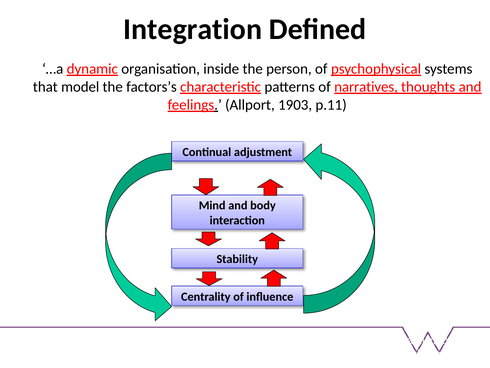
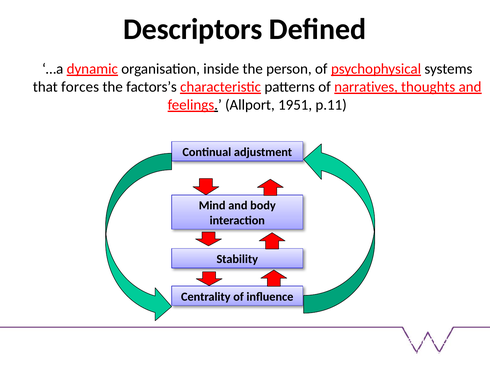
Integration: Integration -> Descriptors (193, 29)
that model: model -> forces (80, 87)
1903: 1903 -> 1951 (295, 105)
